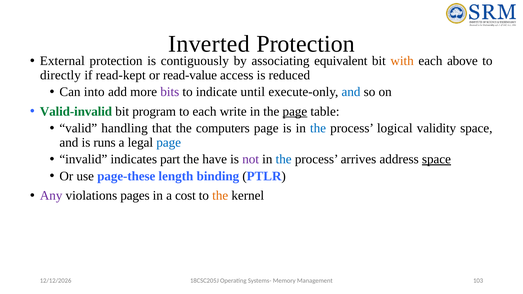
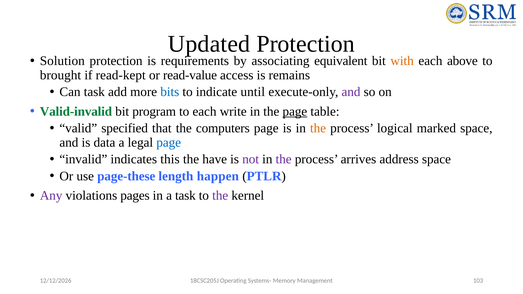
Inverted: Inverted -> Updated (209, 44)
External: External -> Solution (62, 61)
contiguously: contiguously -> requirements (195, 61)
directly: directly -> brought (60, 75)
reduced: reduced -> remains (289, 75)
Can into: into -> task (94, 92)
bits colour: purple -> blue (170, 92)
and colour: blue -> purple (351, 92)
handling: handling -> specified (125, 128)
the colour: blue -> orange (318, 128)
validity: validity -> marked (436, 128)
runs: runs -> data (104, 142)
part: part -> this (170, 159)
the colour: blue -> purple (284, 159)
space underline: present -> none (436, 159)
binding: binding -> happen (218, 176)
a cost: cost -> task (185, 196)
the colour: orange -> purple (220, 196)
